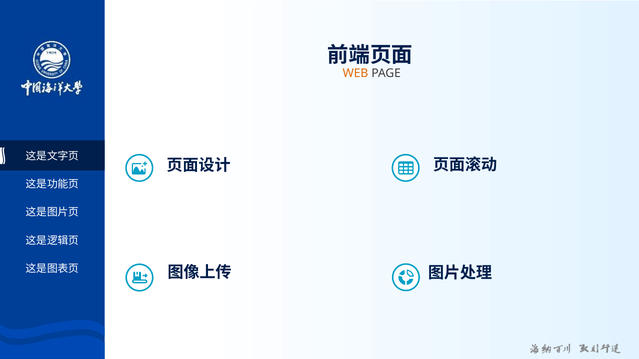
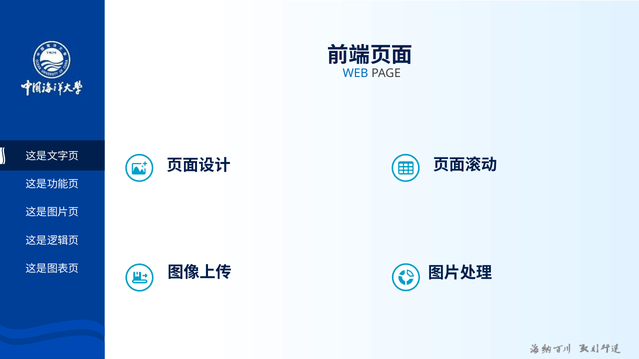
WEB colour: orange -> blue (355, 73)
